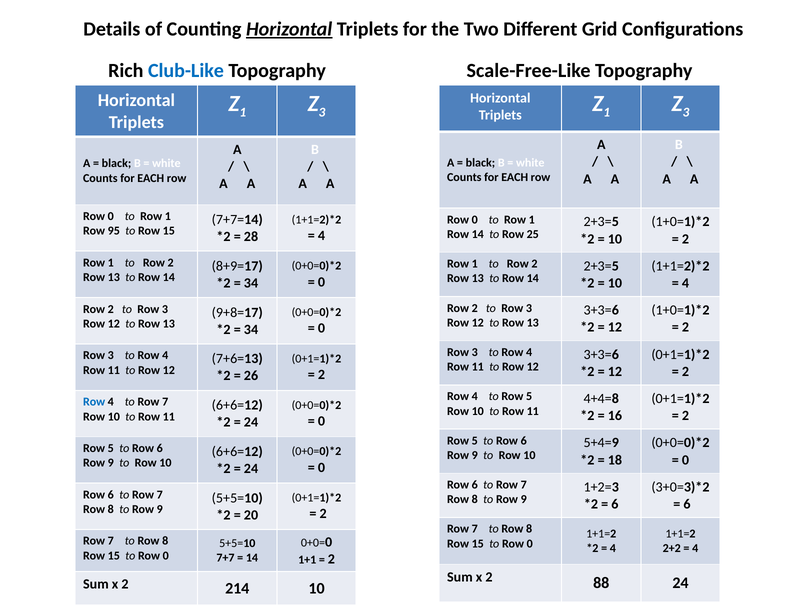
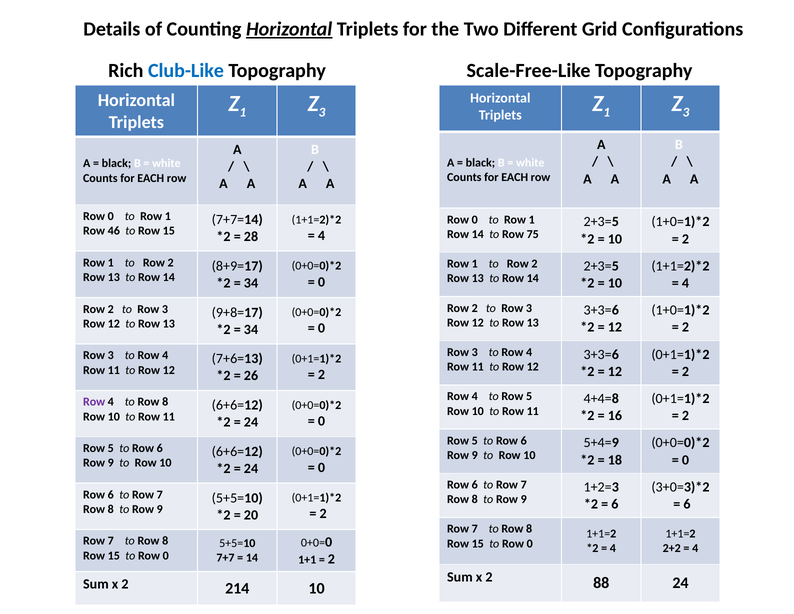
95: 95 -> 46 (114, 231)
25: 25 -> 75 (533, 234)
Row colour: blue -> purple (94, 402)
4 to Row 7: 7 -> 8 (165, 402)
